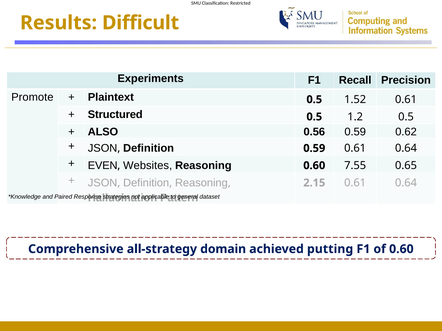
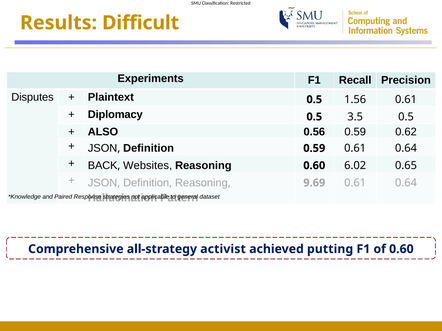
Promote: Promote -> Disputes (32, 97)
1.52: 1.52 -> 1.56 (355, 100)
Structured: Structured -> Diplomacy (115, 115)
1.2: 1.2 -> 3.5 (355, 117)
EVEN: EVEN -> BACK (103, 166)
7.55: 7.55 -> 6.02 (355, 166)
2.15: 2.15 -> 9.69 (314, 183)
domain: domain -> activist (223, 249)
